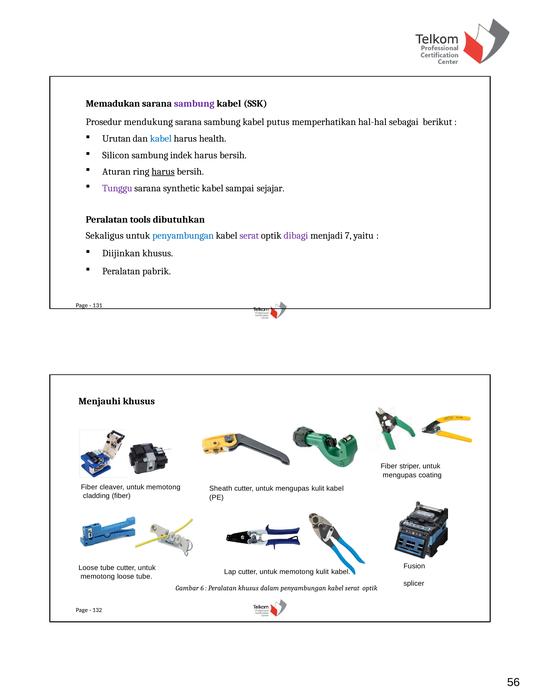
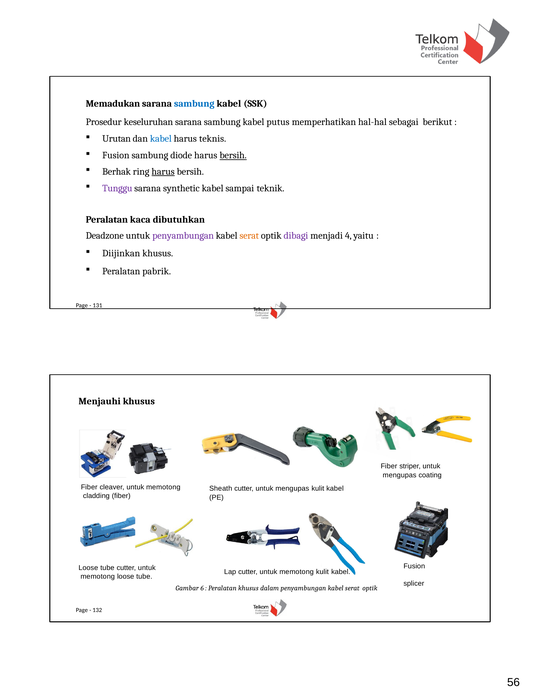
sambung colour: purple -> blue (194, 104)
mendukung: mendukung -> keseluruhan (148, 122)
health: health -> teknis (213, 139)
Silicon: Silicon -> Fusion (116, 155)
indek: indek -> diode (181, 155)
bersih underline: none -> present (233, 155)
Aturan: Aturan -> Berhak (117, 172)
sejajar: sejajar -> teknik (271, 188)
tools: tools -> kaca (140, 220)
Sekaligus: Sekaligus -> Deadzone (105, 236)
penyambungan colour: blue -> purple (183, 236)
serat colour: purple -> orange (249, 236)
7: 7 -> 4 (348, 236)
